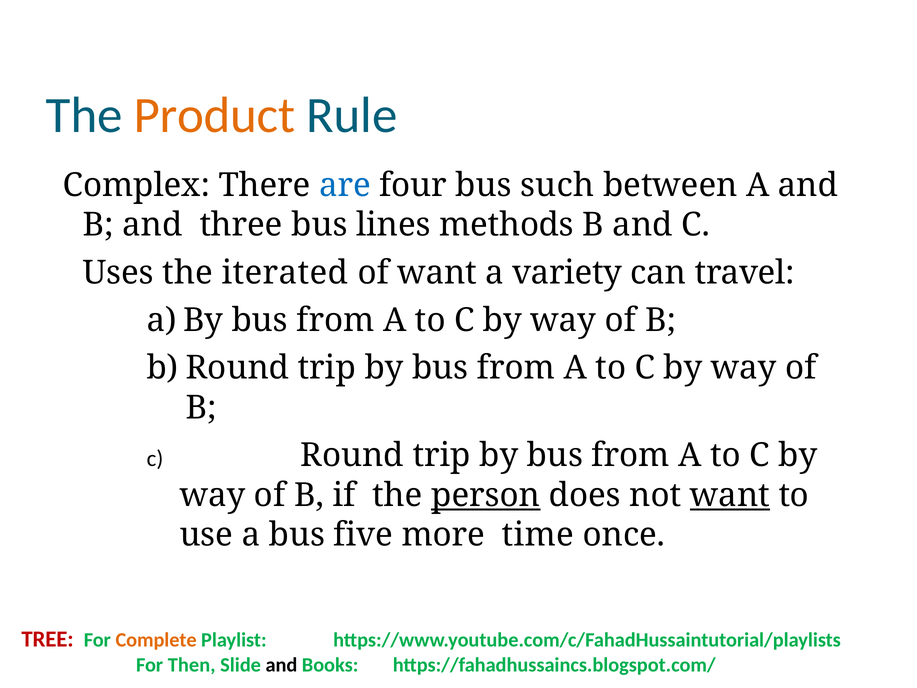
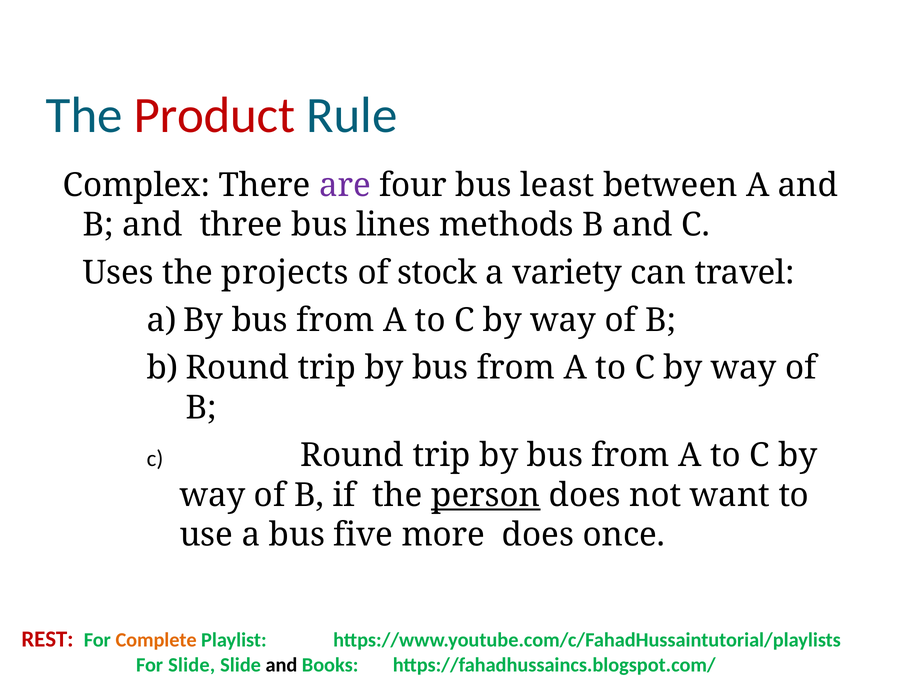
Product colour: orange -> red (215, 116)
are colour: blue -> purple (345, 185)
such: such -> least (557, 185)
iterated: iterated -> projects (285, 273)
of want: want -> stock (437, 273)
want underline: present -> none (730, 495)
more time: time -> does (538, 535)
TREE: TREE -> REST (47, 639)
For Then: Then -> Slide (192, 665)
